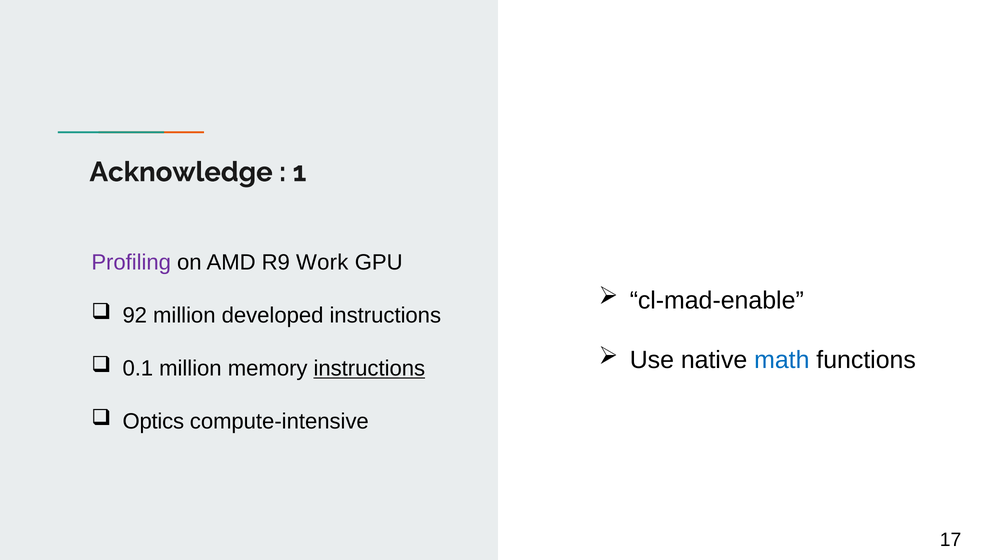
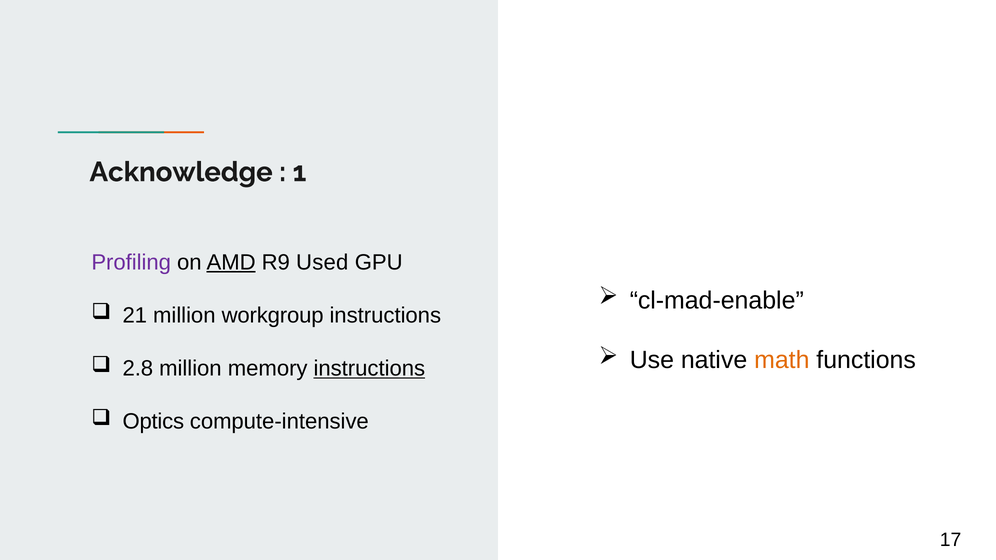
AMD underline: none -> present (231, 262)
Work: Work -> Used (322, 262)
92: 92 -> 21 (135, 316)
developed: developed -> workgroup (273, 316)
math colour: blue -> orange (782, 360)
0.1: 0.1 -> 2.8 (138, 369)
